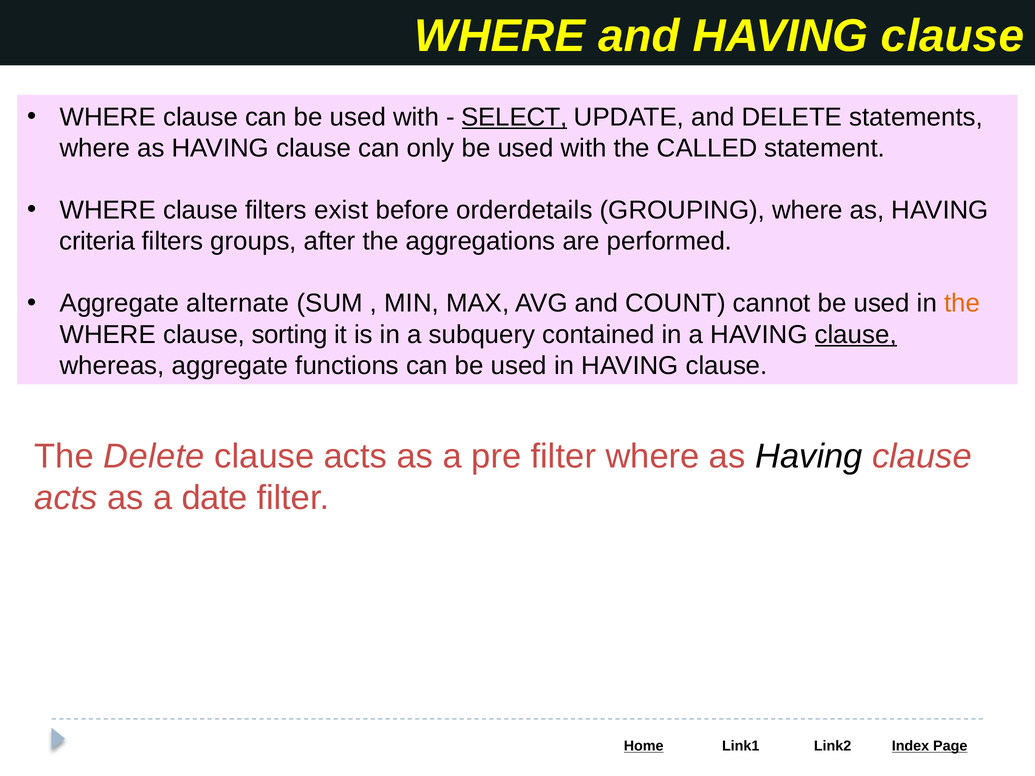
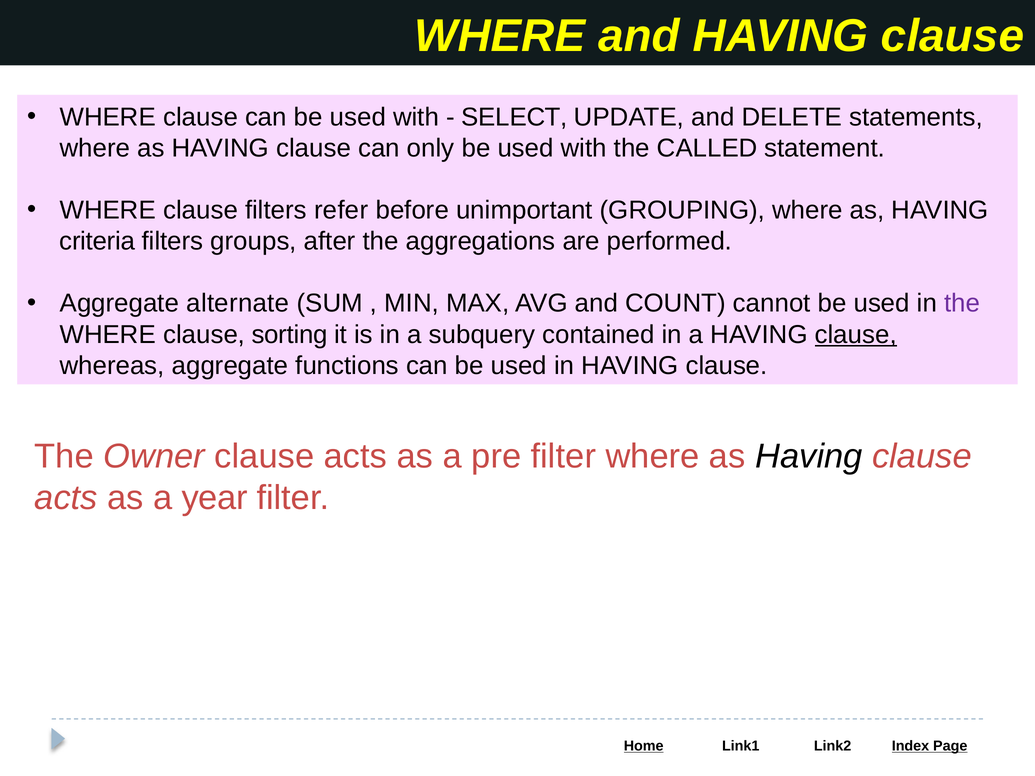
SELECT underline: present -> none (515, 117)
exist: exist -> refer (341, 210)
orderdetails: orderdetails -> unimportant (524, 210)
the colour: orange -> purple (962, 304)
The Delete: Delete -> Owner (154, 457)
date: date -> year (215, 498)
